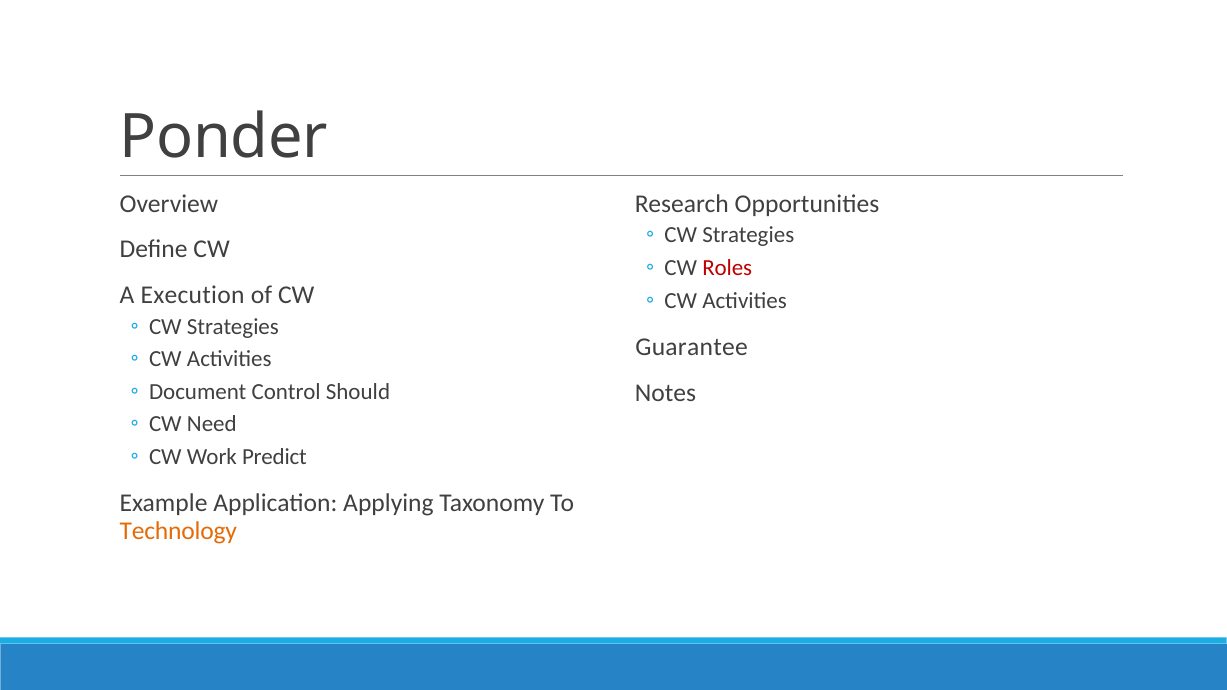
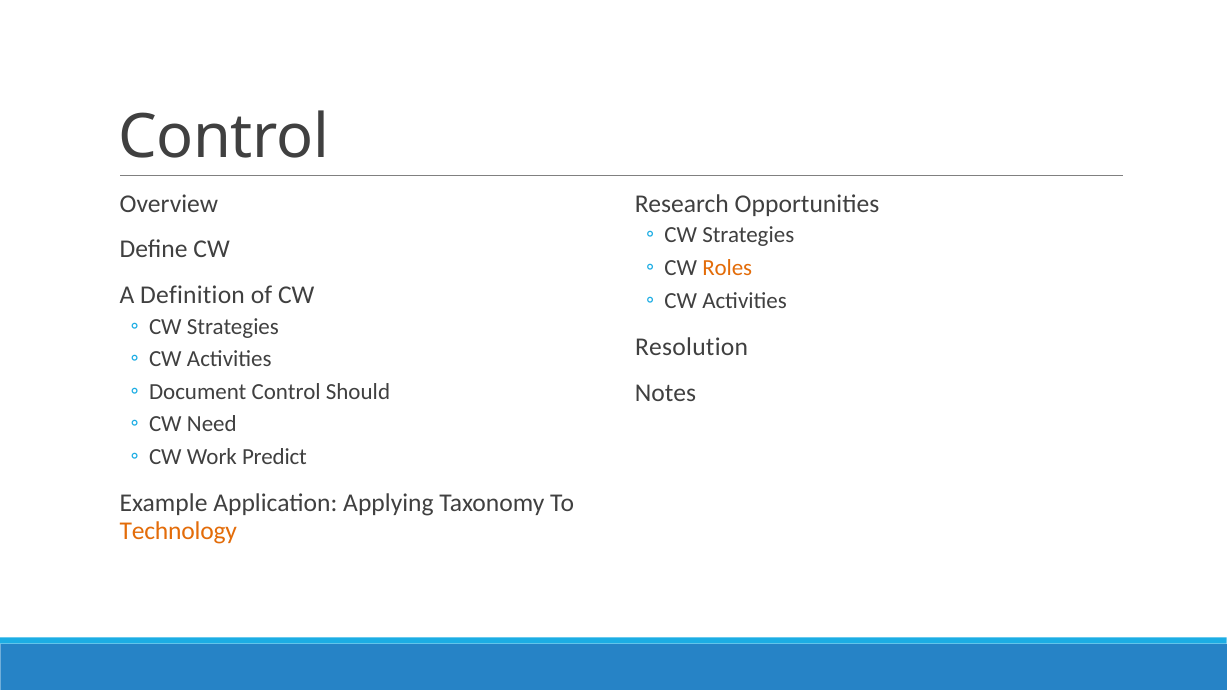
Ponder: Ponder -> Control (224, 137)
Roles colour: red -> orange (727, 268)
Execution: Execution -> Definition (193, 295)
Guarantee: Guarantee -> Resolution (692, 347)
